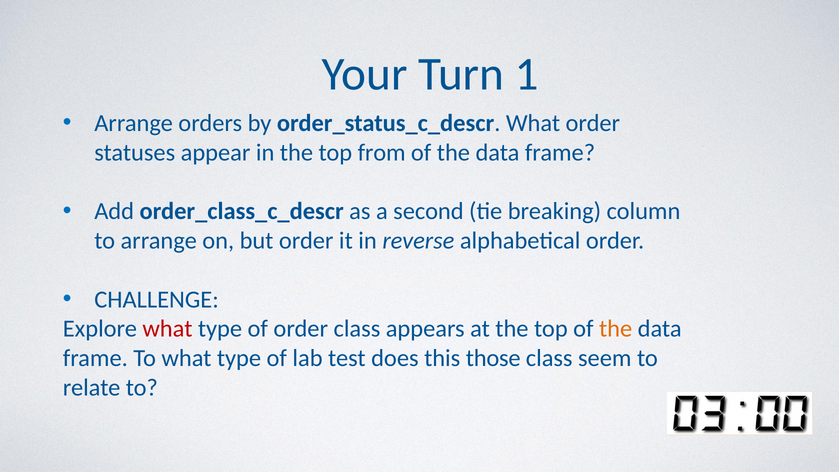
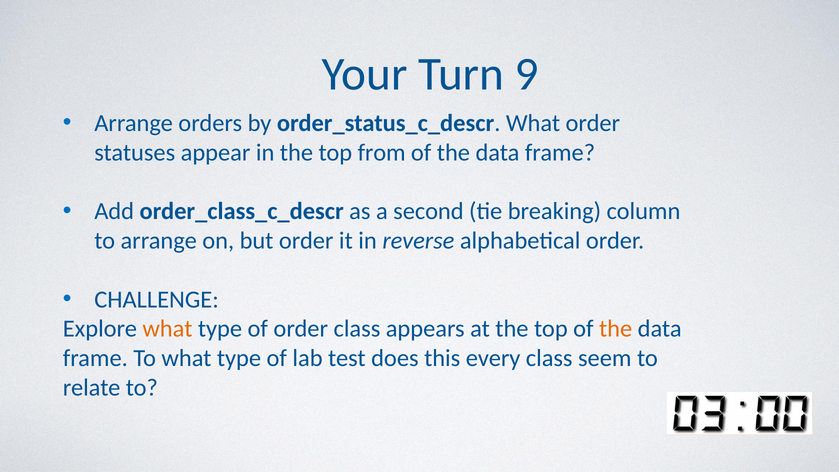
1: 1 -> 9 (527, 74)
what colour: red -> orange (167, 329)
those: those -> every (493, 358)
